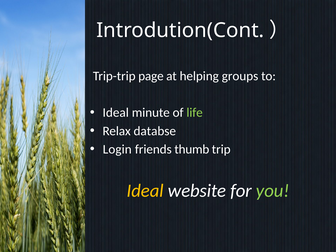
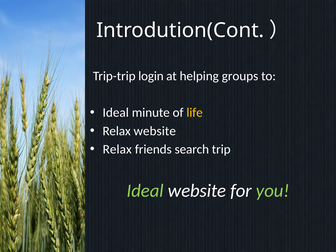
page: page -> login (151, 76)
life colour: light green -> yellow (195, 113)
Relax databse: databse -> website (155, 131)
Login: Login -> Relax (117, 149)
thumb: thumb -> search (192, 149)
Ideal colour: yellow -> light green (145, 191)
